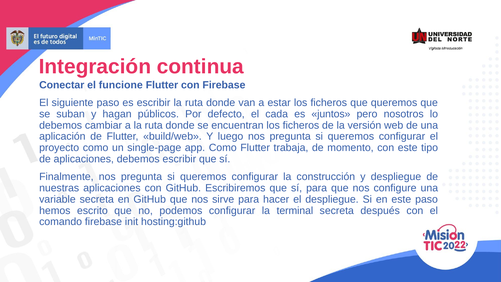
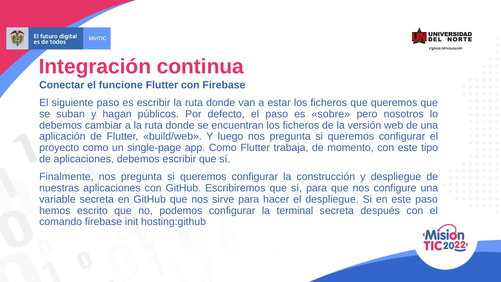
el cada: cada -> paso (277, 114)
juntos: juntos -> sobre (331, 114)
